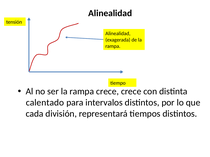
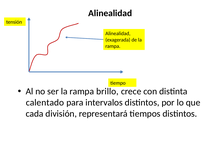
rampa crece: crece -> brillo (107, 92)
